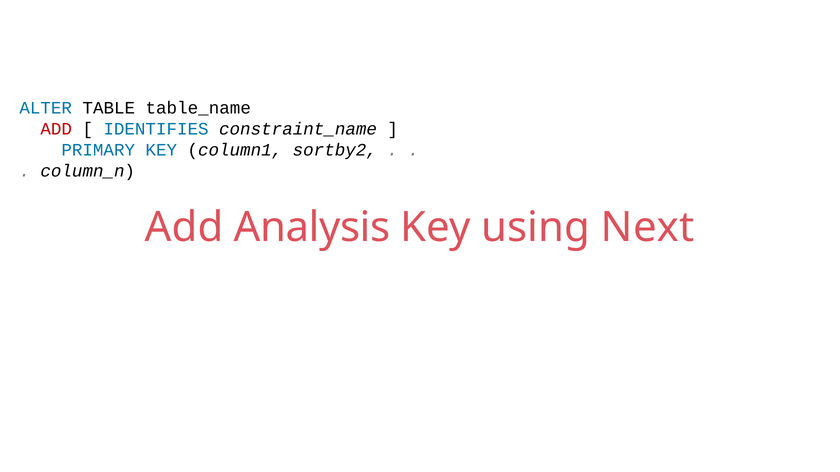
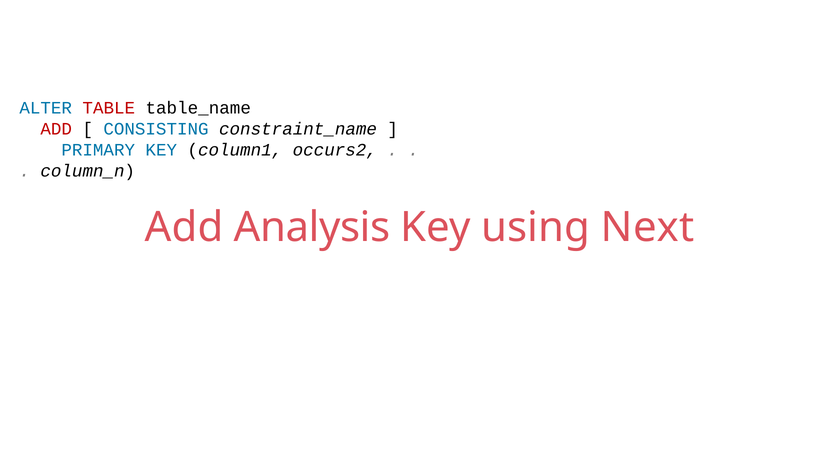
TABLE colour: black -> red (109, 108)
IDENTIFIES: IDENTIFIES -> CONSISTING (156, 129)
sortby2: sortby2 -> occurs2 (335, 150)
